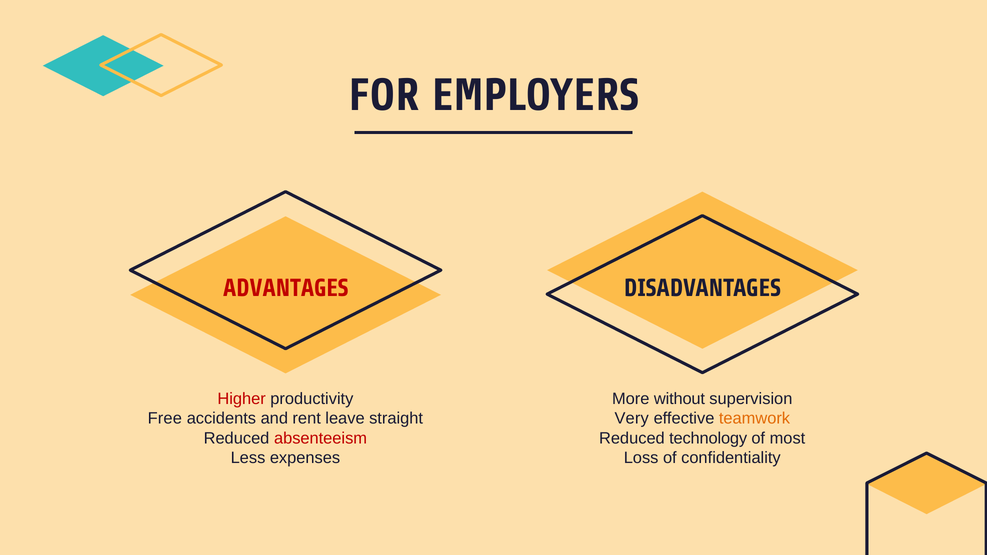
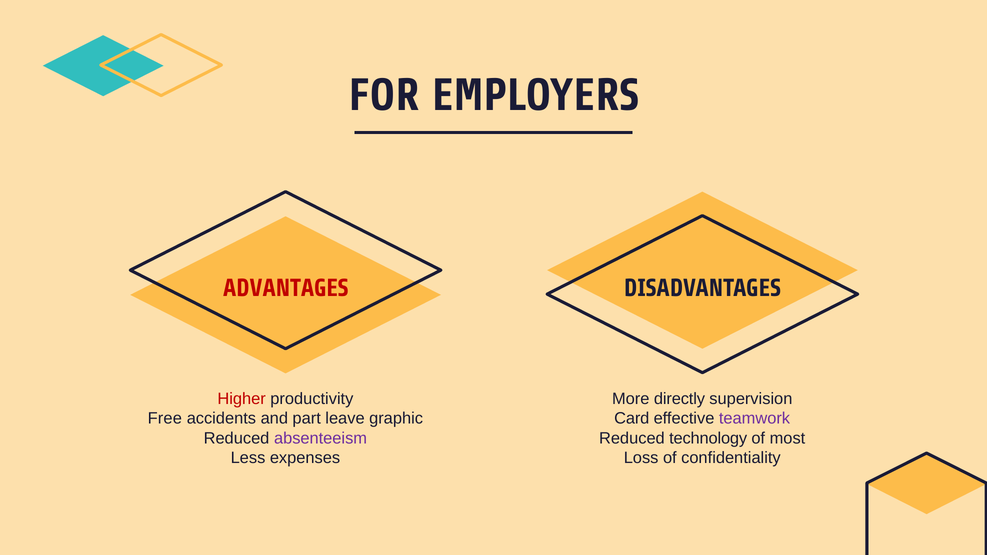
without: without -> directly (679, 399)
rent: rent -> part (307, 419)
straight: straight -> graphic (396, 419)
Very: Very -> Card (632, 419)
teamwork colour: orange -> purple (755, 419)
absenteeism colour: red -> purple (321, 438)
